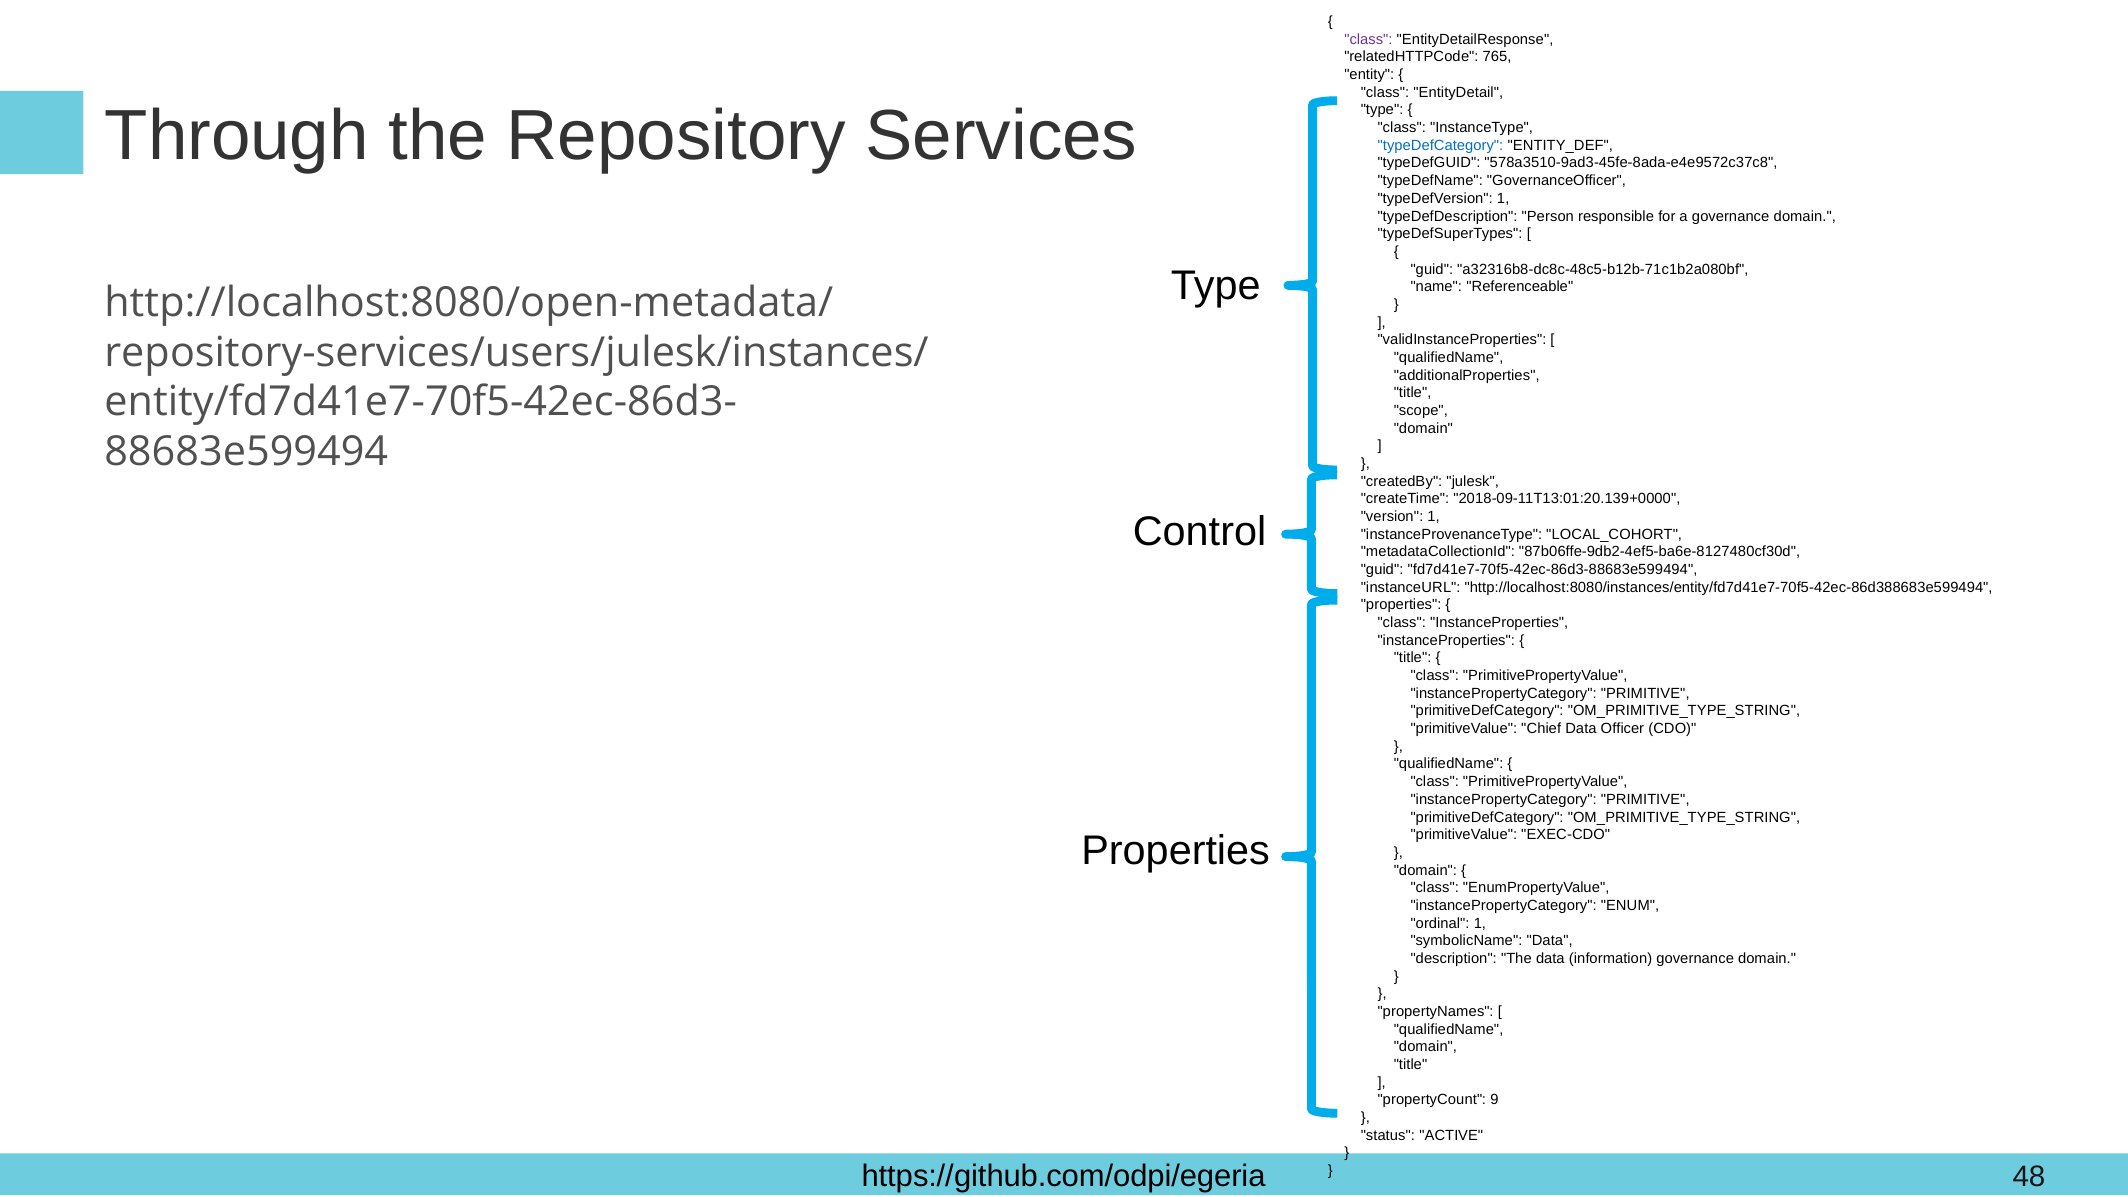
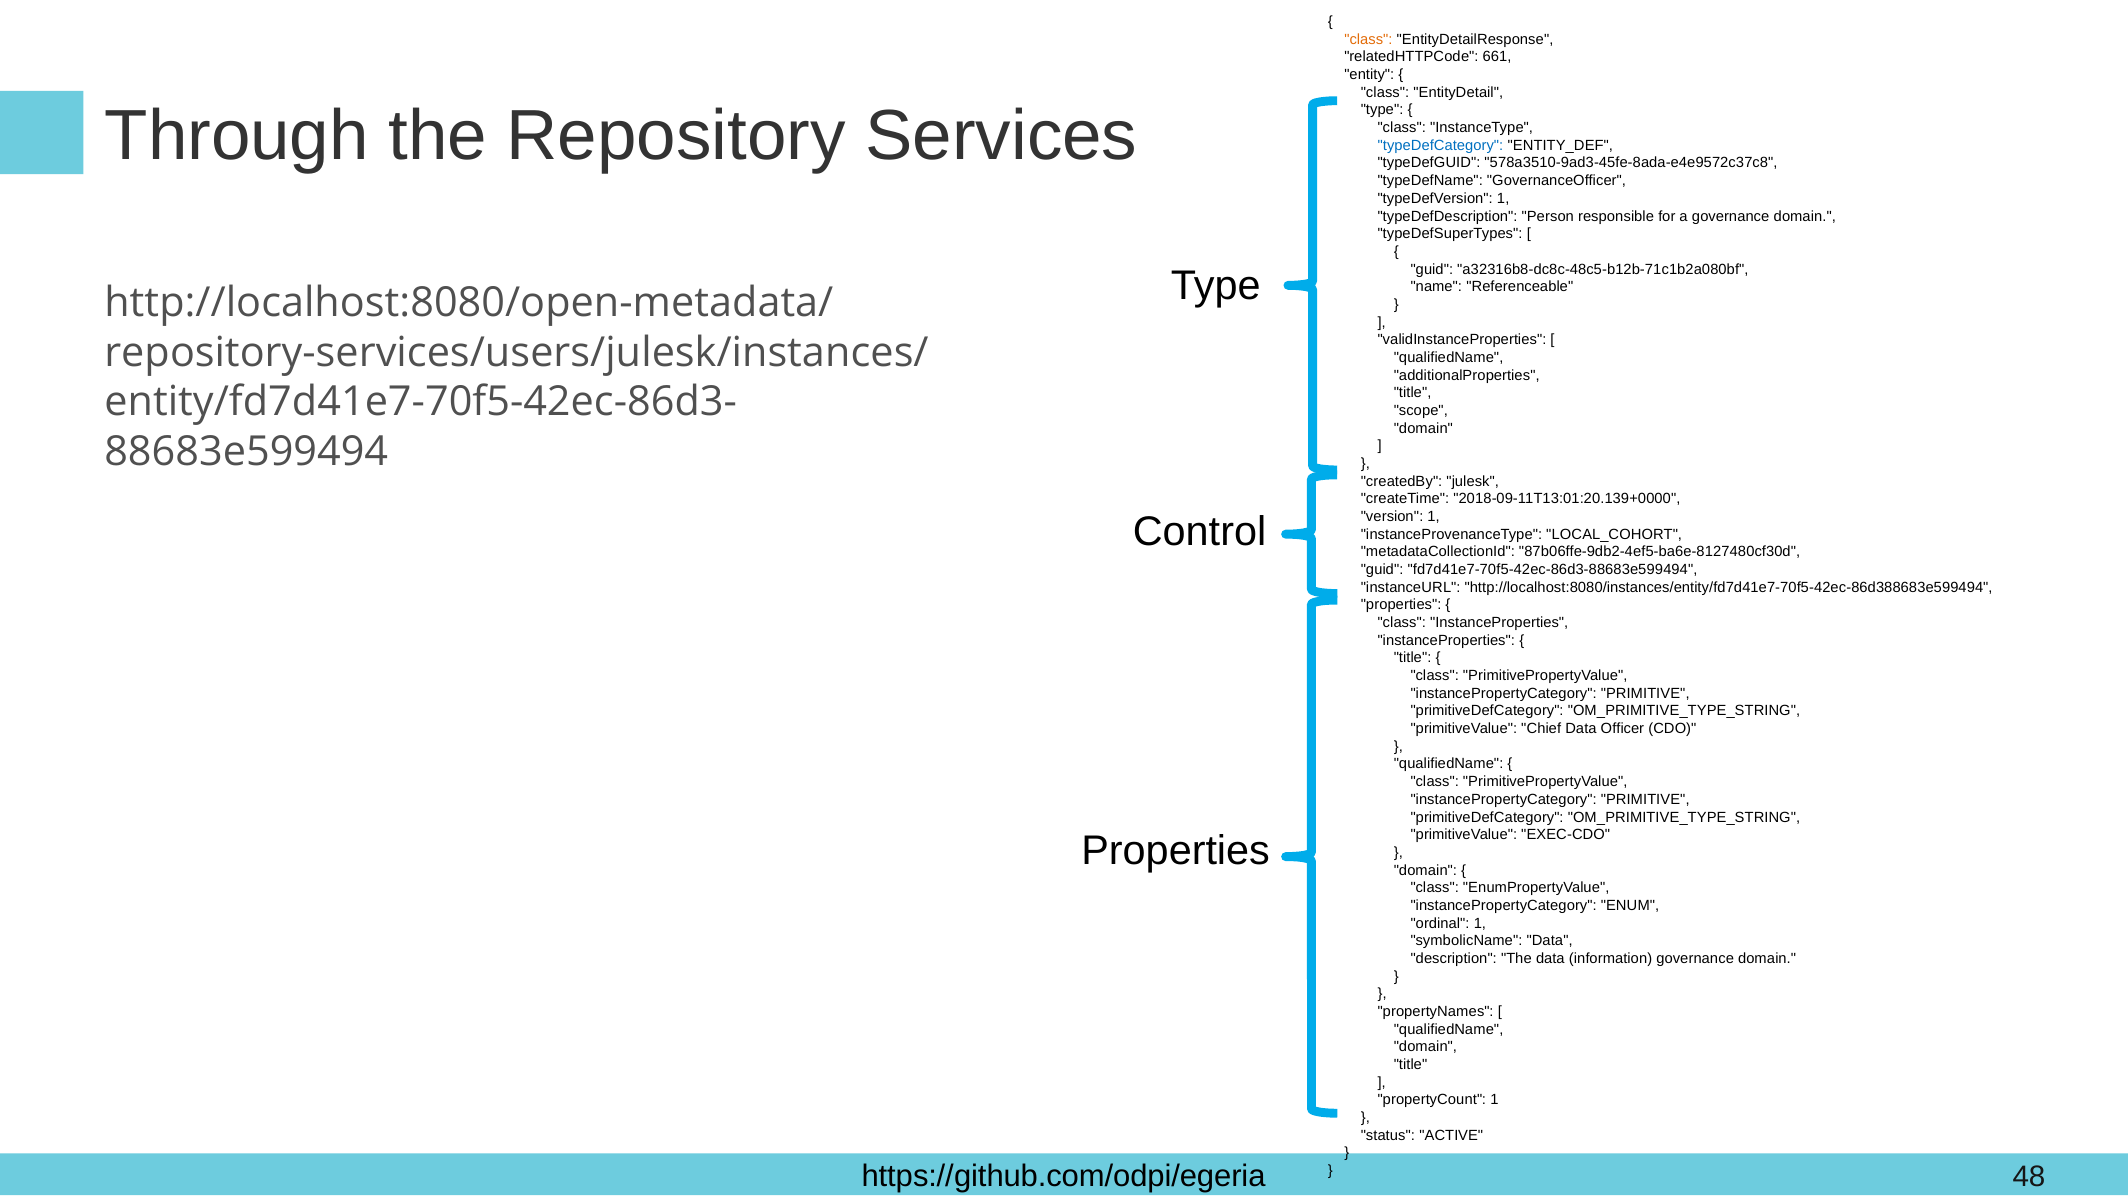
class colour: purple -> orange (1368, 39)
765: 765 -> 661 (1497, 57)
propertyCount 9: 9 -> 1 (1494, 1100)
